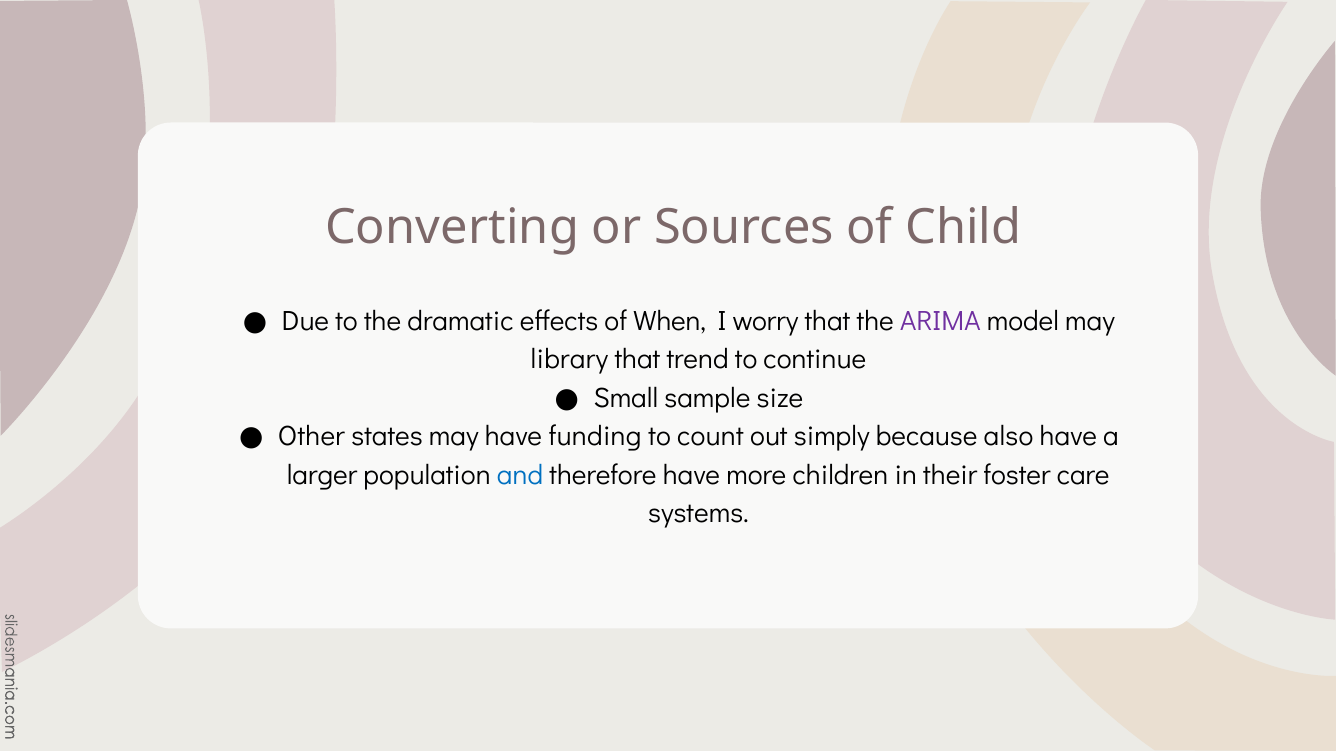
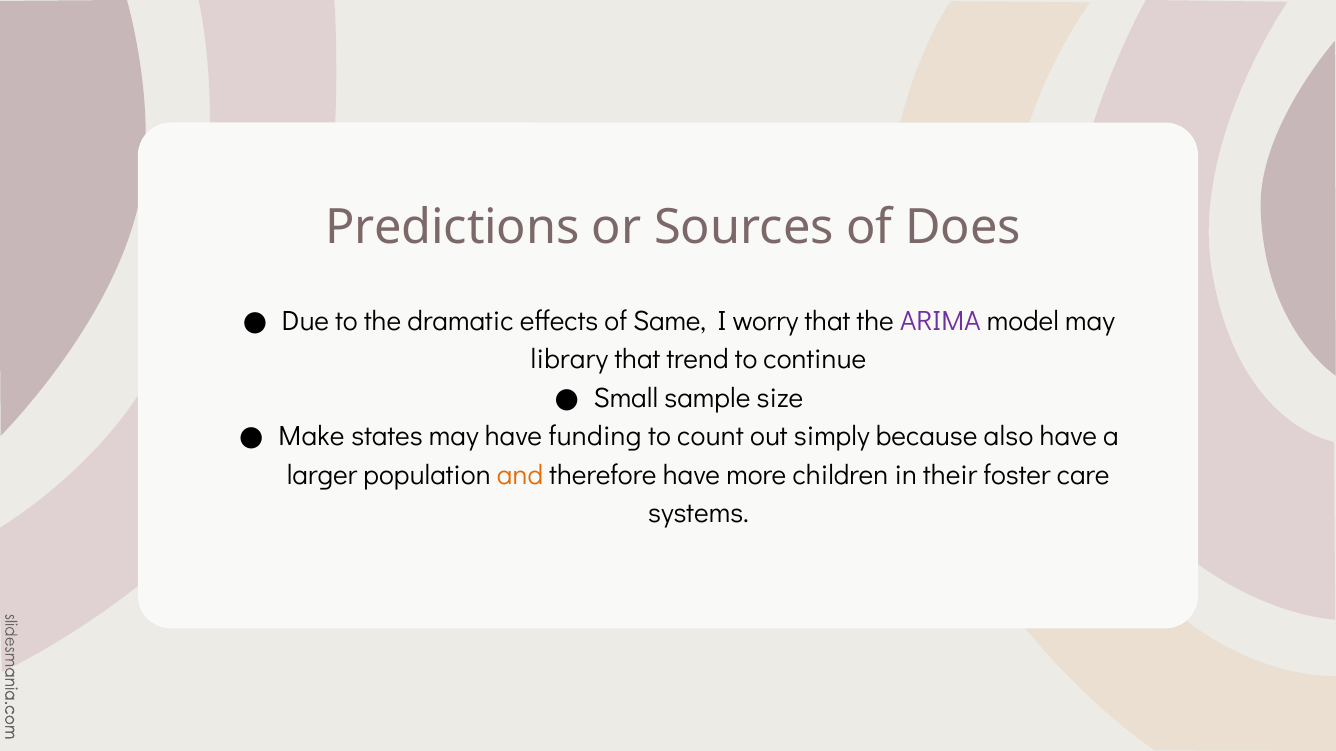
Converting: Converting -> Predictions (452, 227)
Child: Child -> Does (963, 227)
When: When -> Same (670, 322)
Other: Other -> Make (311, 437)
and colour: blue -> orange (520, 475)
